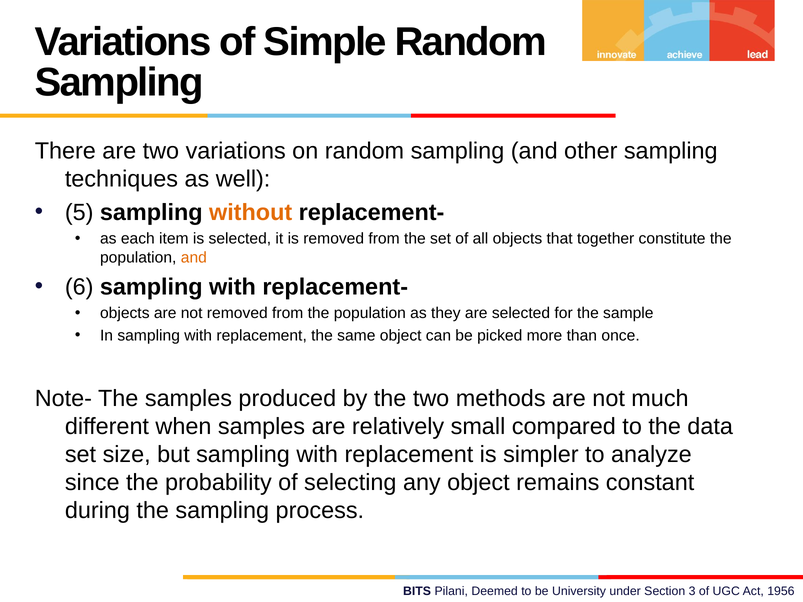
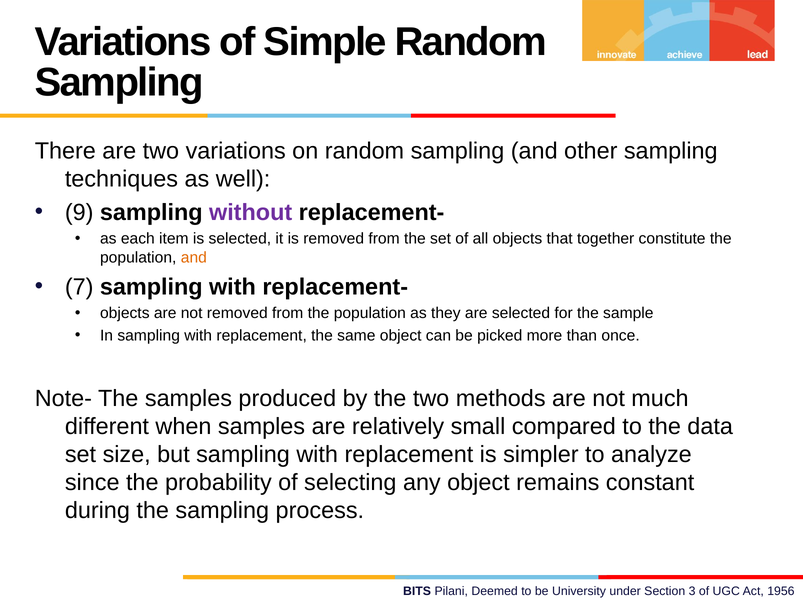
5: 5 -> 9 (79, 212)
without colour: orange -> purple (251, 212)
6: 6 -> 7 (79, 287)
